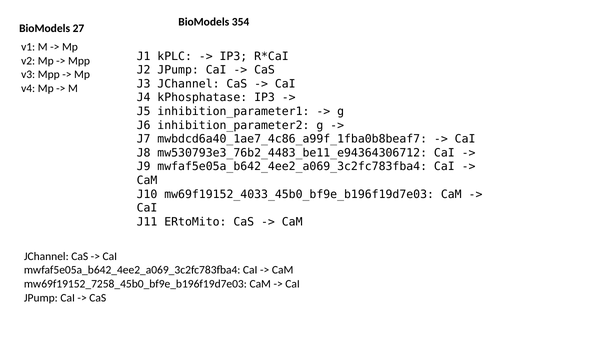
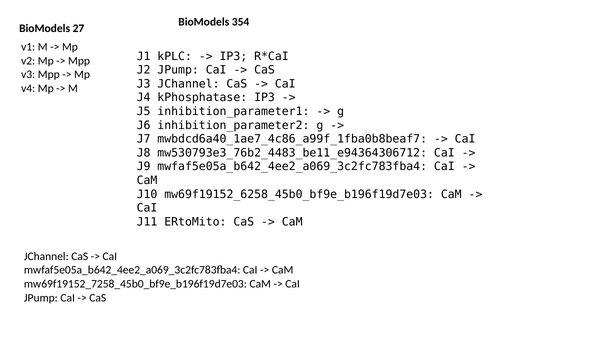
mw69f19152_4033_45b0_bf9e_b196f19d7e03: mw69f19152_4033_45b0_bf9e_b196f19d7e03 -> mw69f19152_6258_45b0_bf9e_b196f19d7e03 (299, 194)
